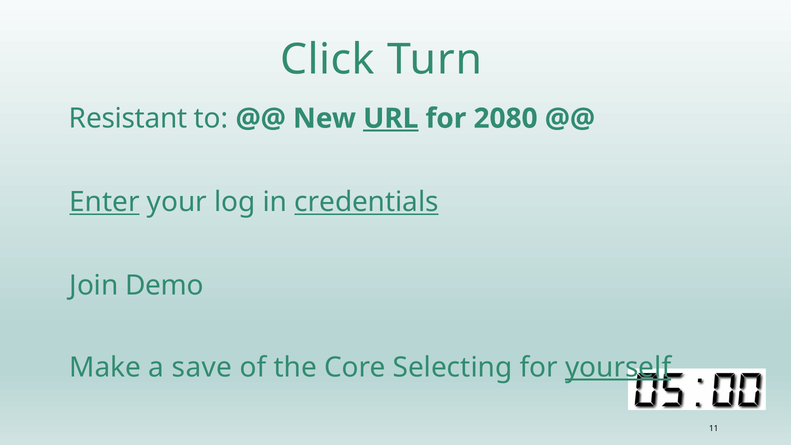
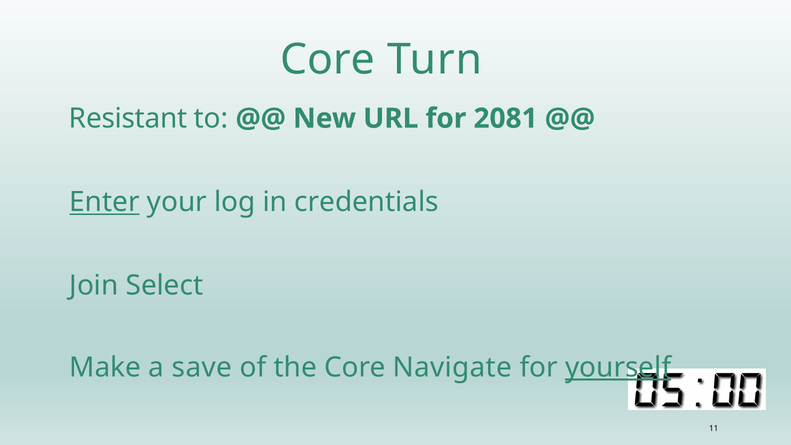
Click: Click -> Core (328, 60)
URL underline: present -> none (391, 118)
2080: 2080 -> 2081 (506, 118)
credentials underline: present -> none (367, 202)
Demo: Demo -> Select (164, 286)
Selecting: Selecting -> Navigate (452, 367)
